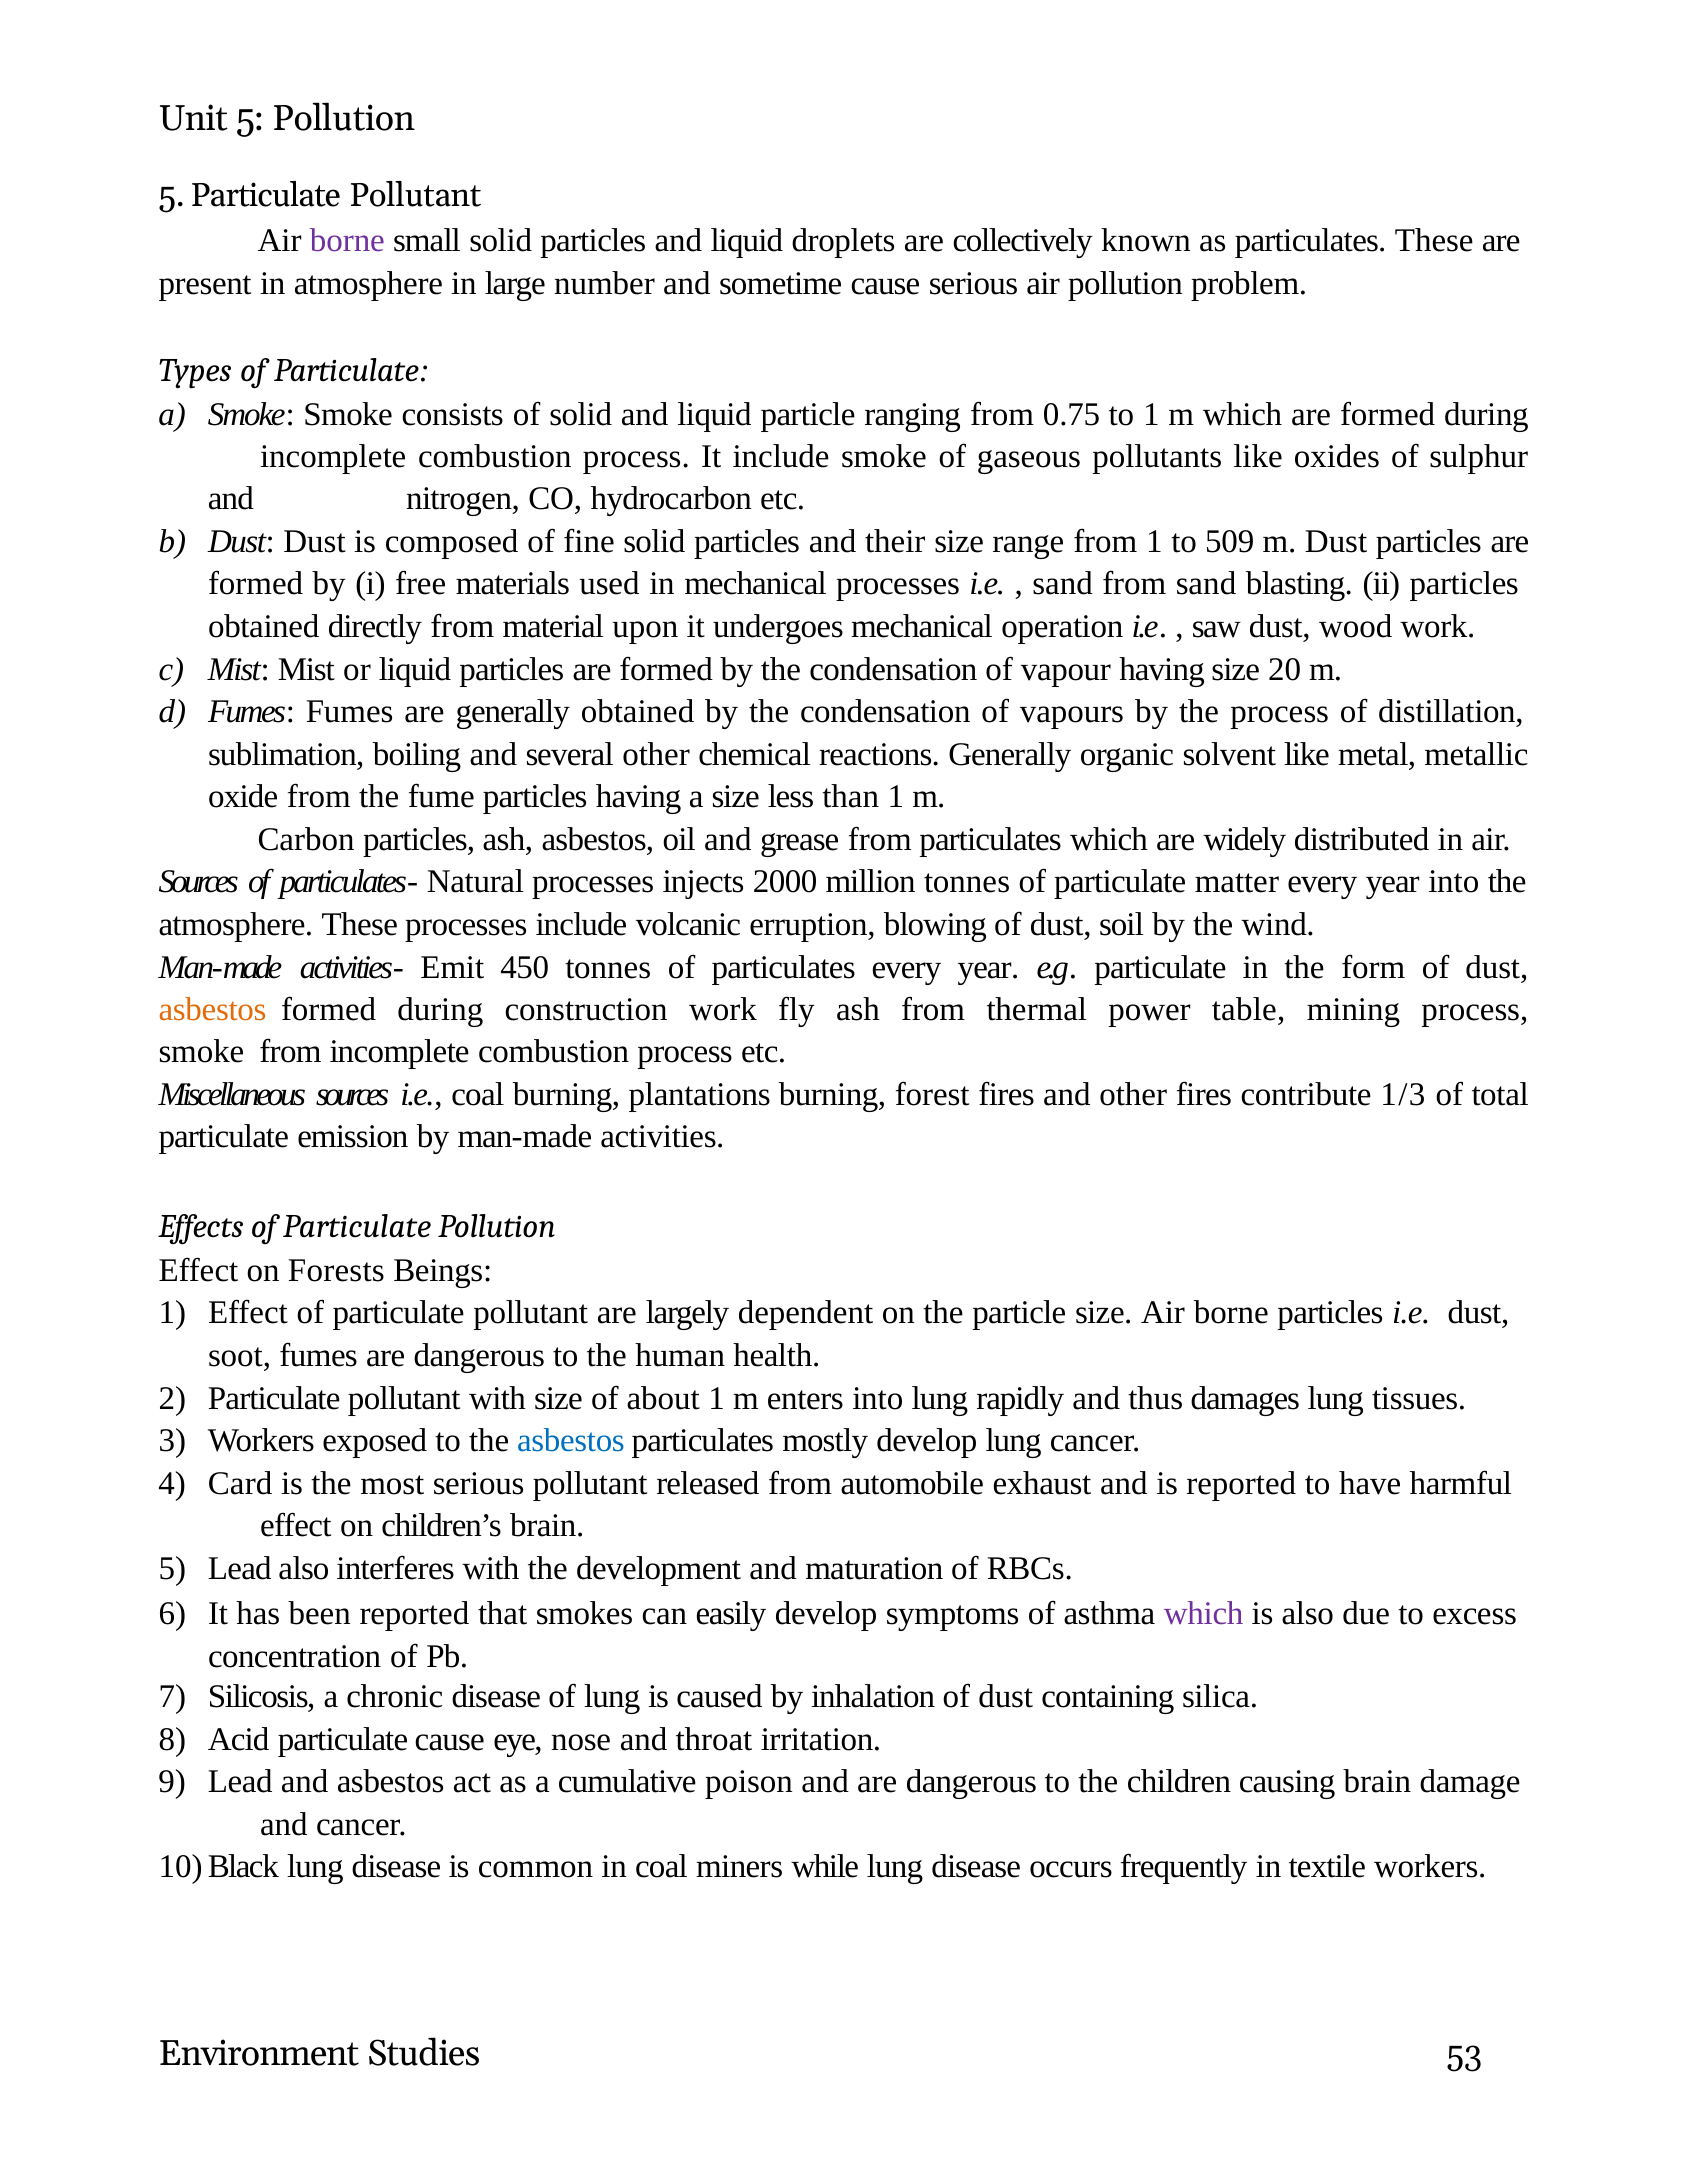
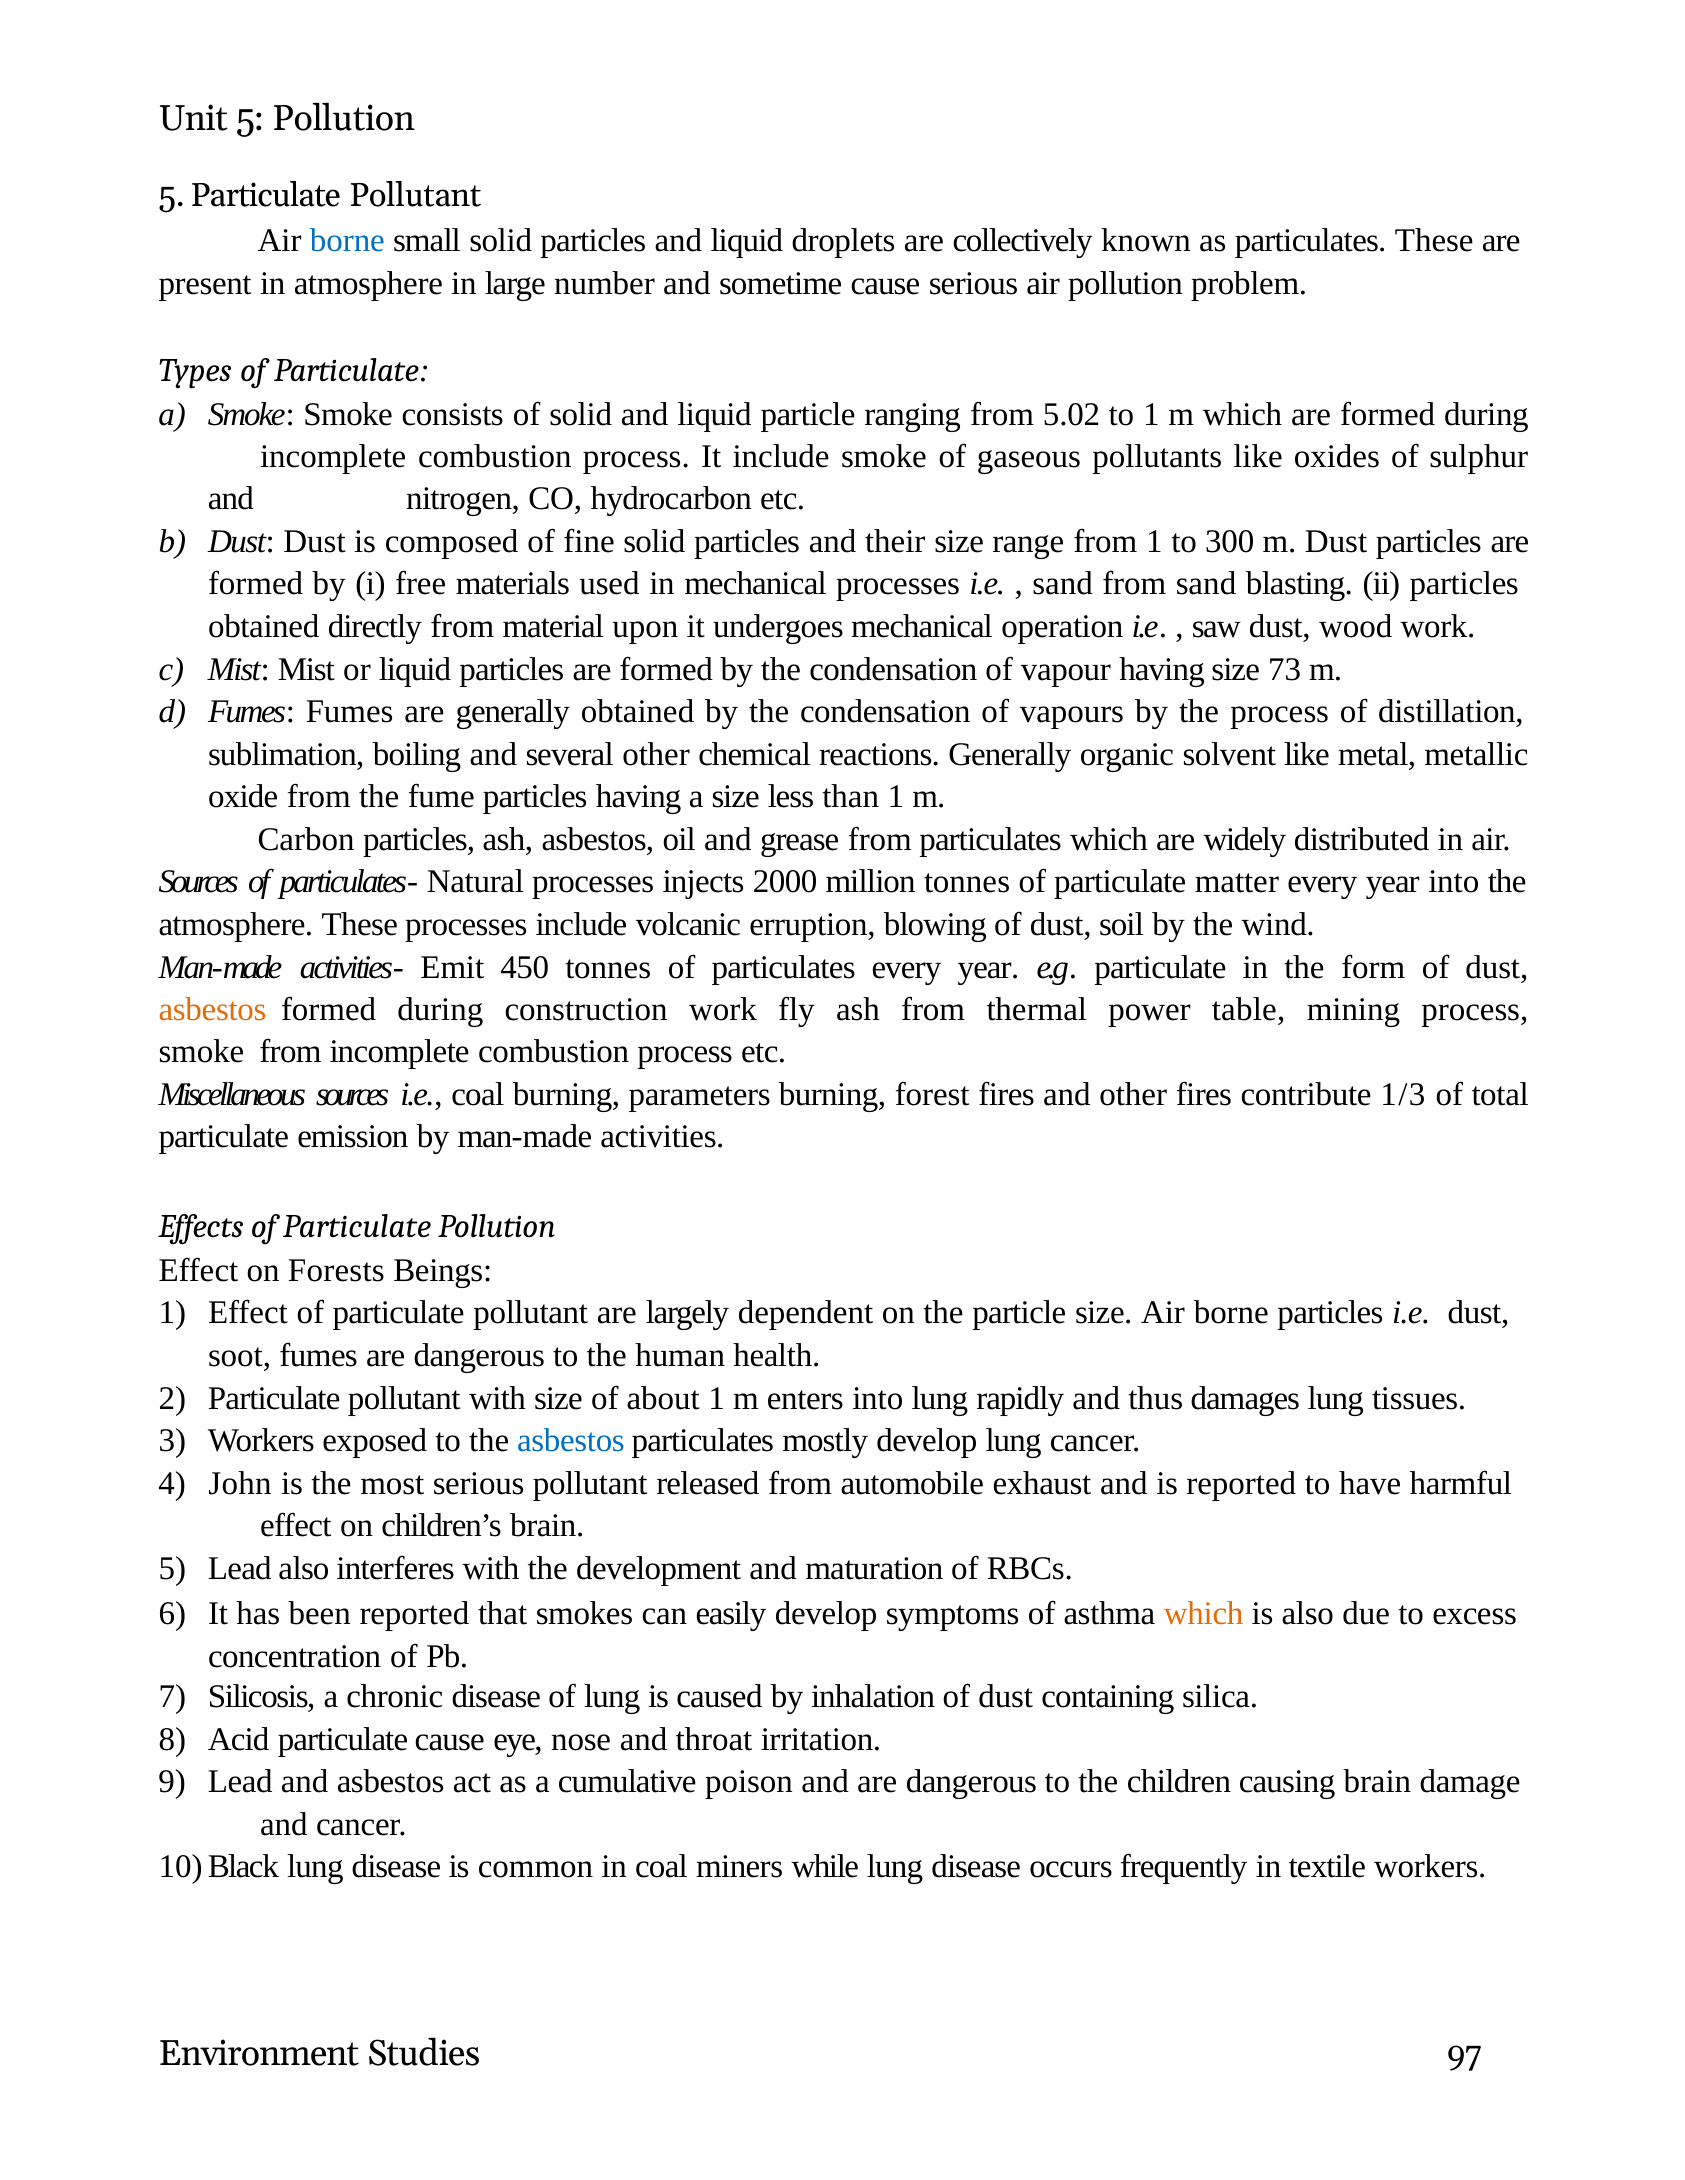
borne colour: purple -> blue (347, 240)
0.75: 0.75 -> 5.02 (1072, 414)
509: 509 -> 300 (1230, 542)
20: 20 -> 73 (1285, 670)
plantations: plantations -> parameters (700, 1095)
Card: Card -> John (240, 1484)
which colour: purple -> orange (1204, 1614)
53: 53 -> 97 (1464, 2055)
